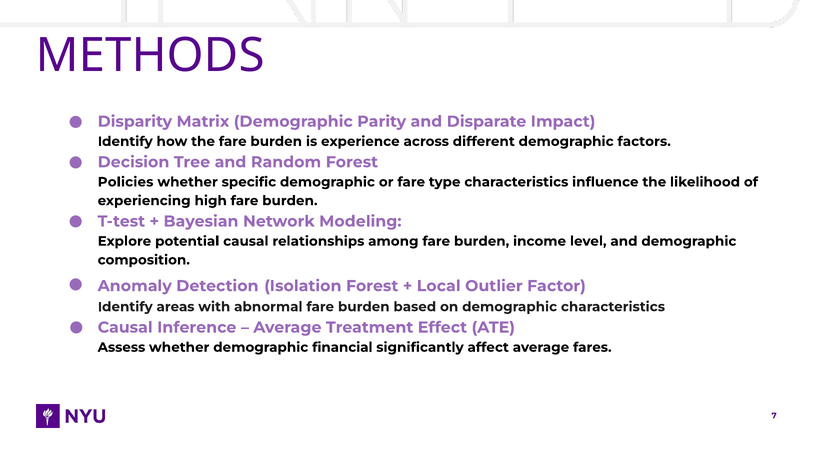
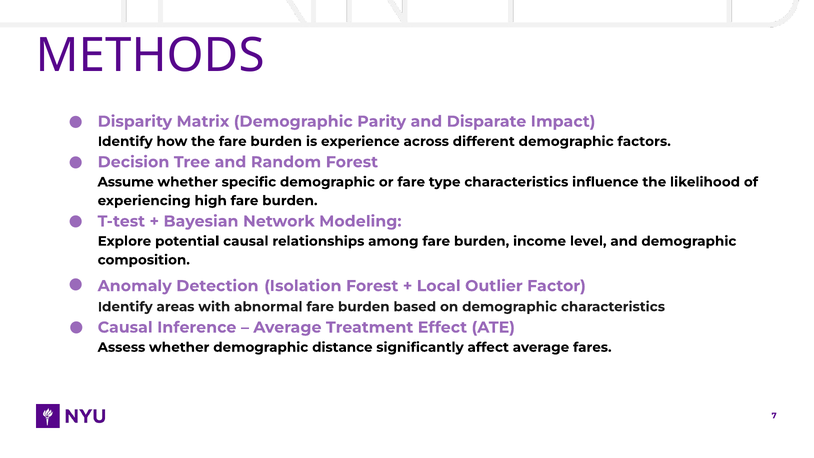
Policies: Policies -> Assume (126, 182)
financial: financial -> distance (342, 347)
